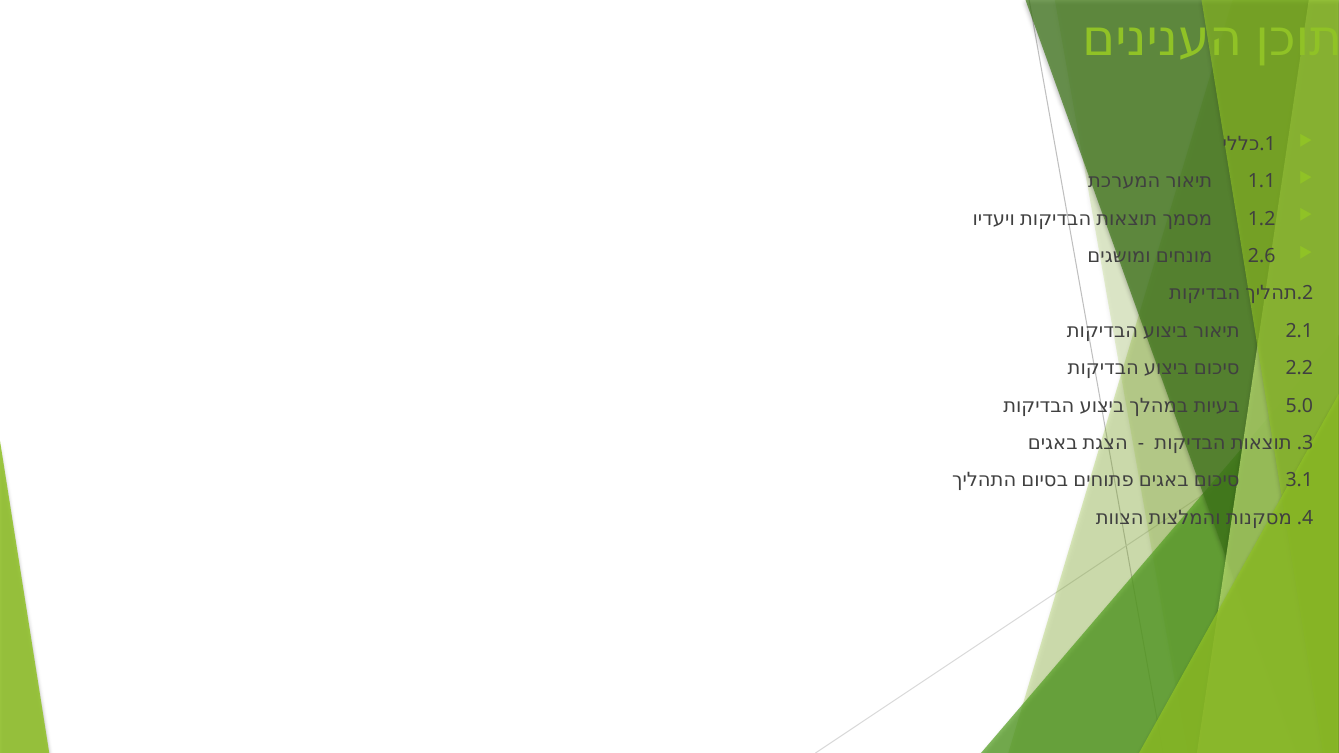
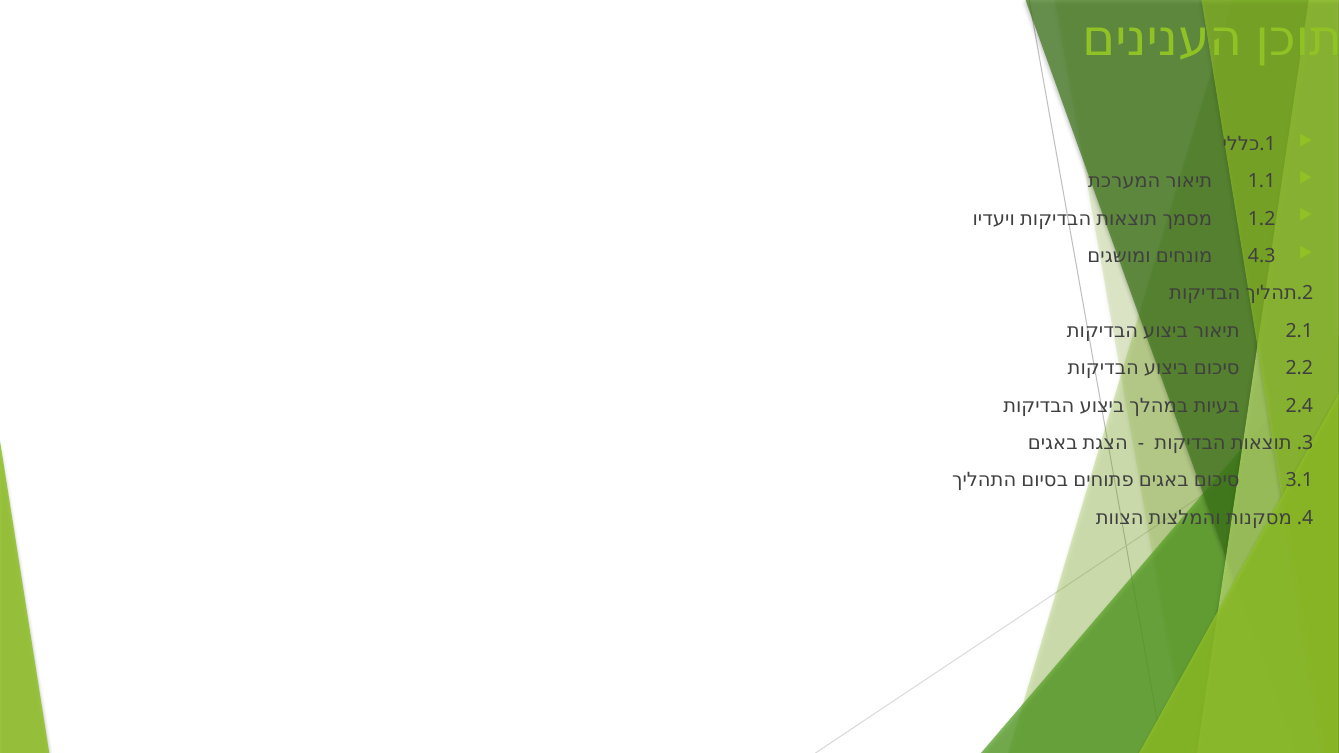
2.6: 2.6 -> 4.3 (1262, 256)
5.0: 5.0 -> 2.4 (1299, 406)
